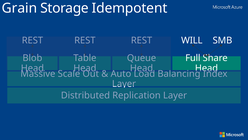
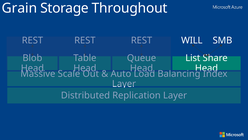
Idempotent: Idempotent -> Throughout (130, 8)
Full: Full -> List (193, 58)
